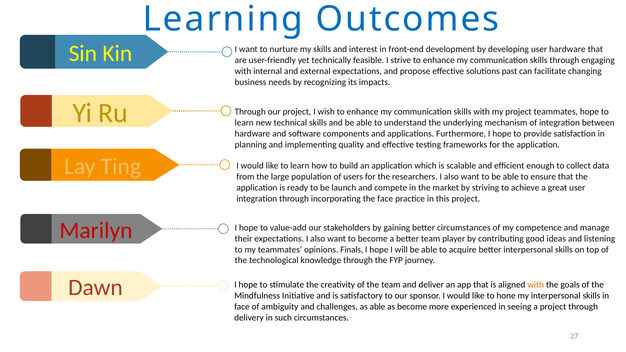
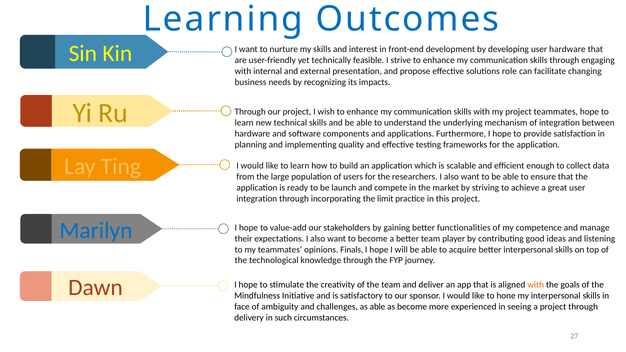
external expectations: expectations -> presentation (357, 71)
past: past -> role (509, 71)
the face: face -> limit (385, 199)
Marilyn colour: red -> blue (96, 230)
better circumstances: circumstances -> functionalities (464, 228)
